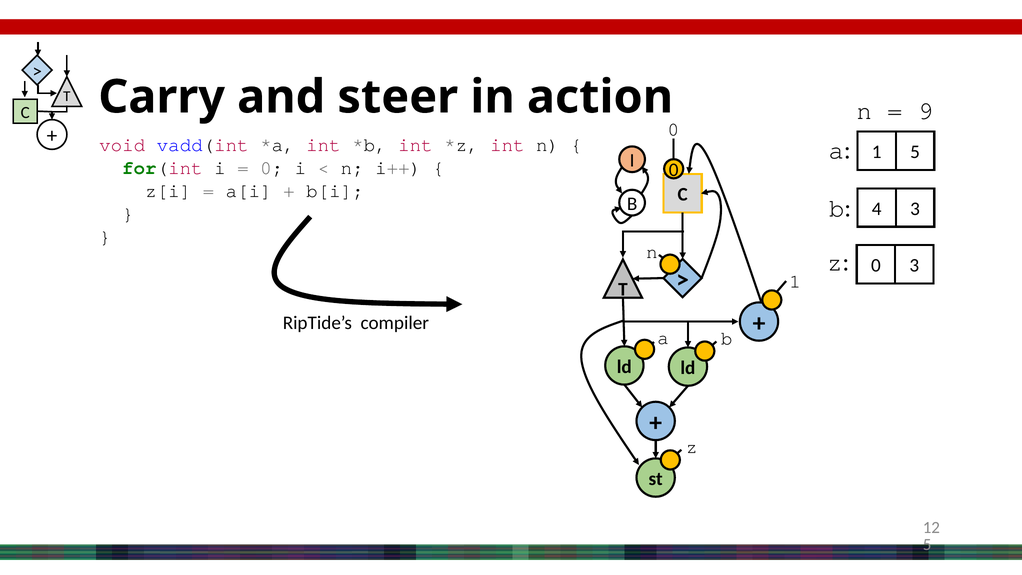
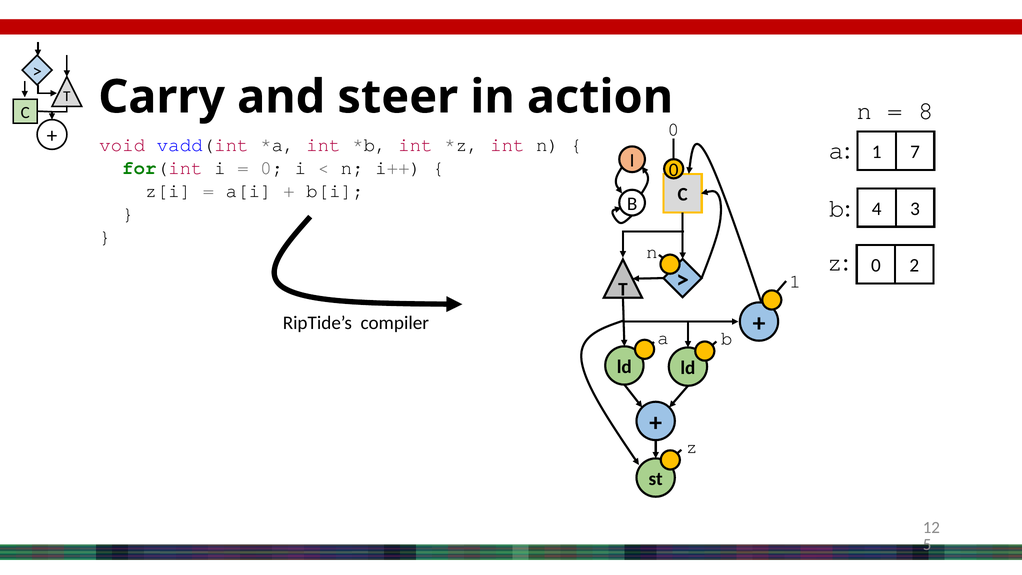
9: 9 -> 8 (926, 111)
1 5: 5 -> 7 (915, 152)
0 3: 3 -> 2 (914, 266)
